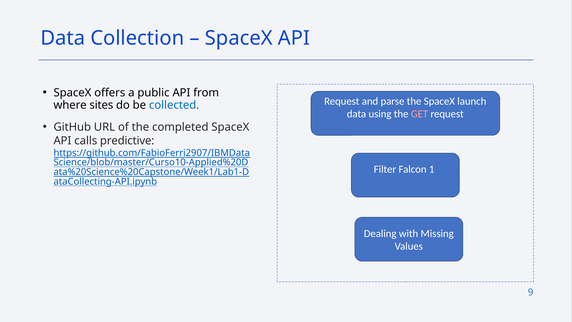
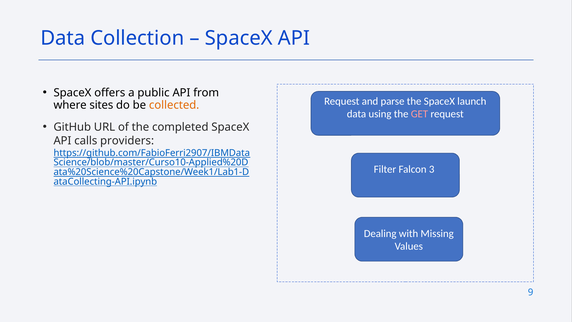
collected colour: blue -> orange (174, 105)
predictive: predictive -> providers (127, 141)
1: 1 -> 3 (432, 169)
